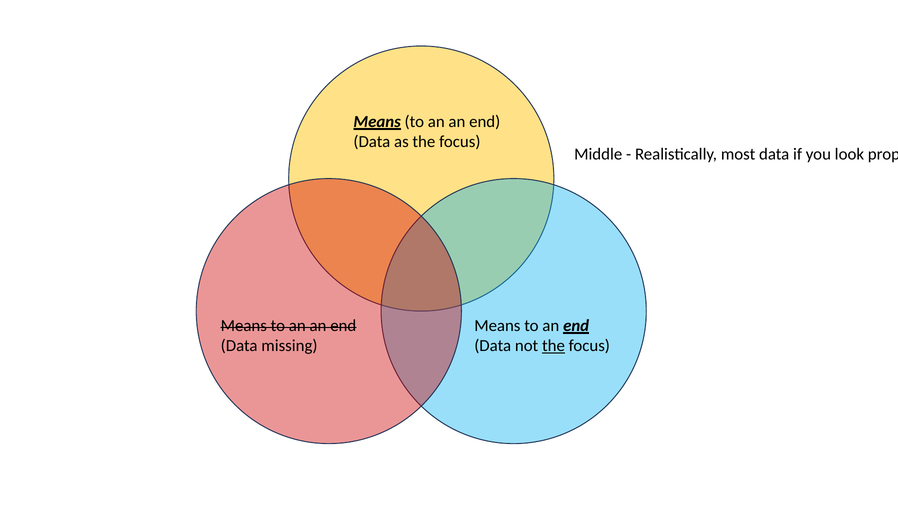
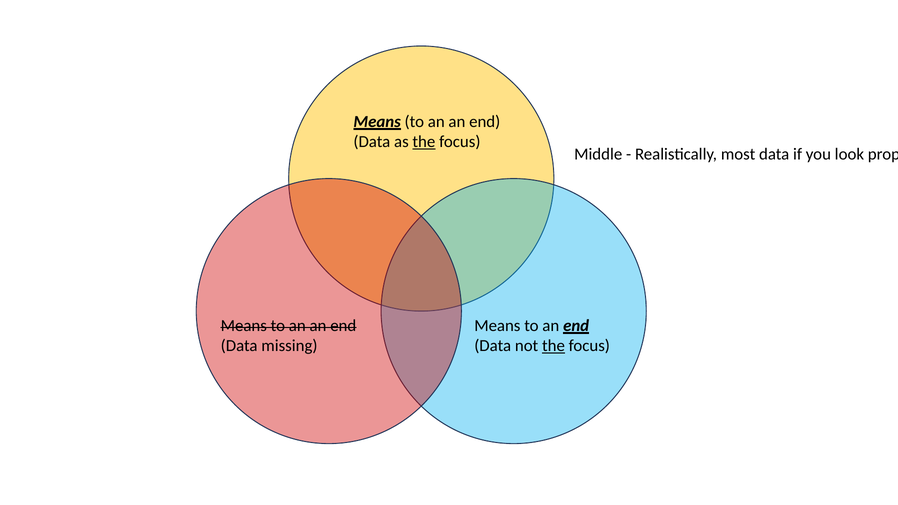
the underline: none -> present (424, 142)
